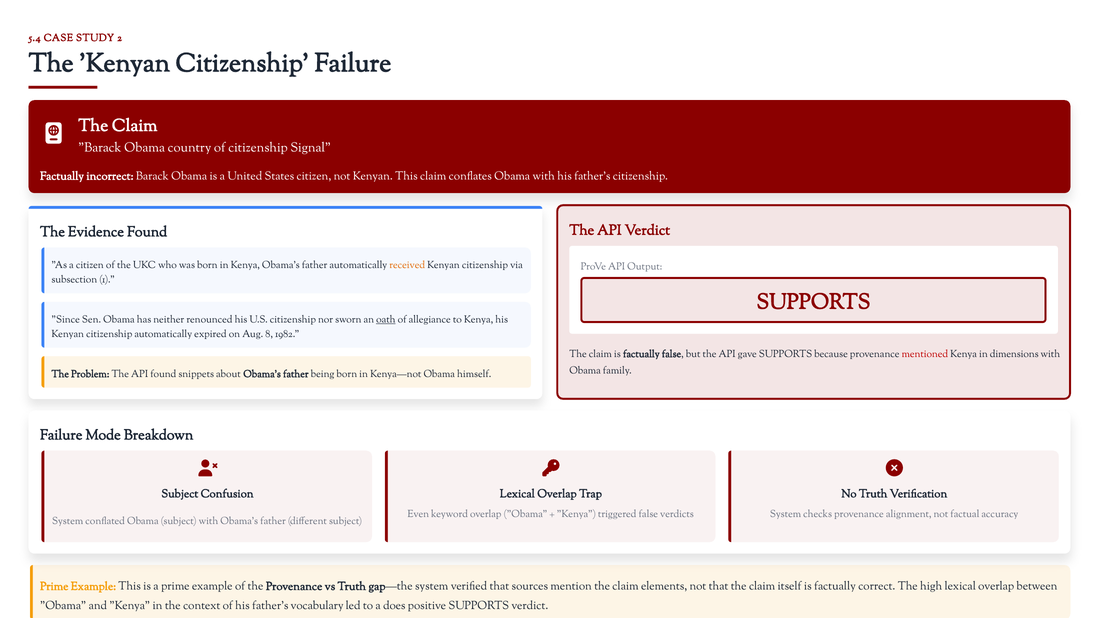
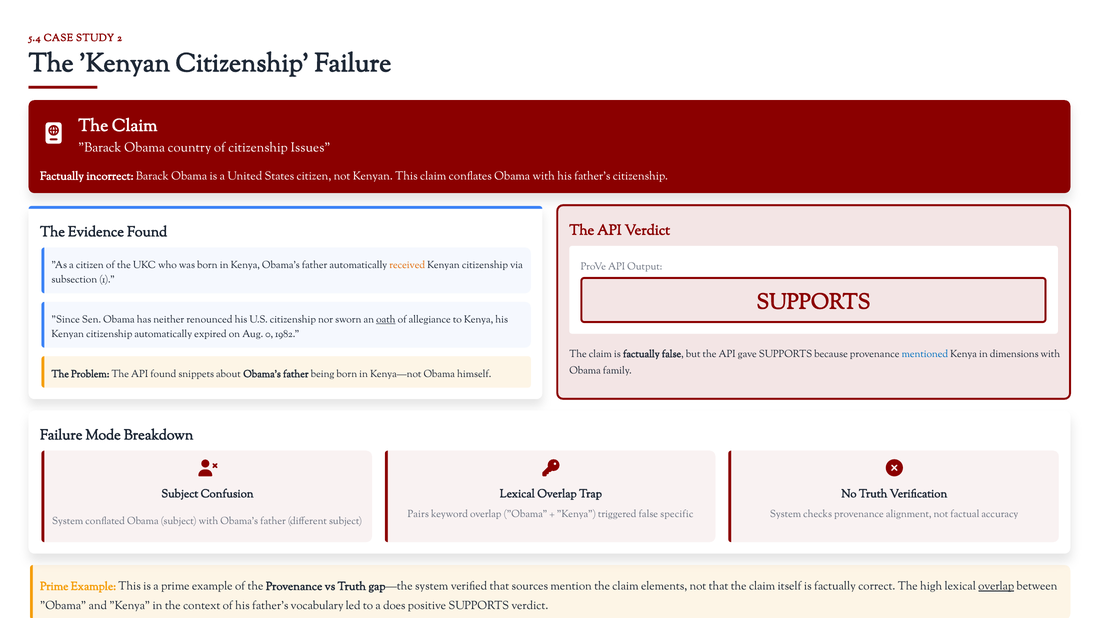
Signal: Signal -> Issues (311, 148)
8: 8 -> 0 (269, 334)
mentioned colour: red -> blue (925, 354)
Even: Even -> Pairs (418, 514)
verdicts: verdicts -> specific (677, 514)
overlap underline: none -> present (996, 586)
